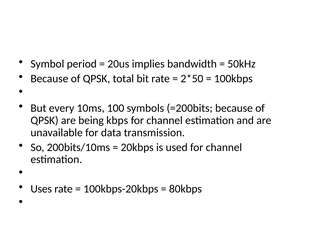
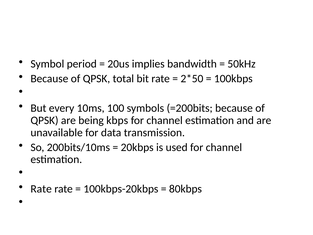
Uses: Uses -> Rate (41, 189)
